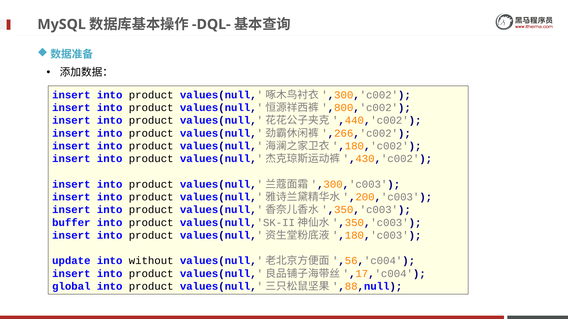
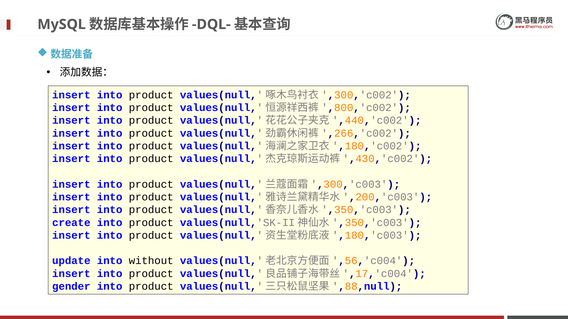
buffer: buffer -> create (71, 223)
global: global -> gender (71, 287)
